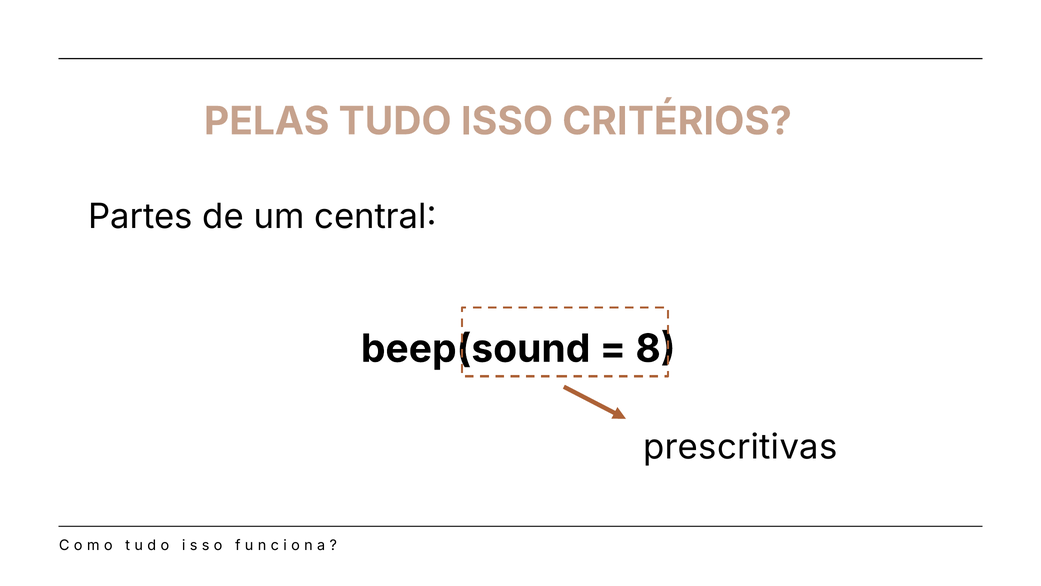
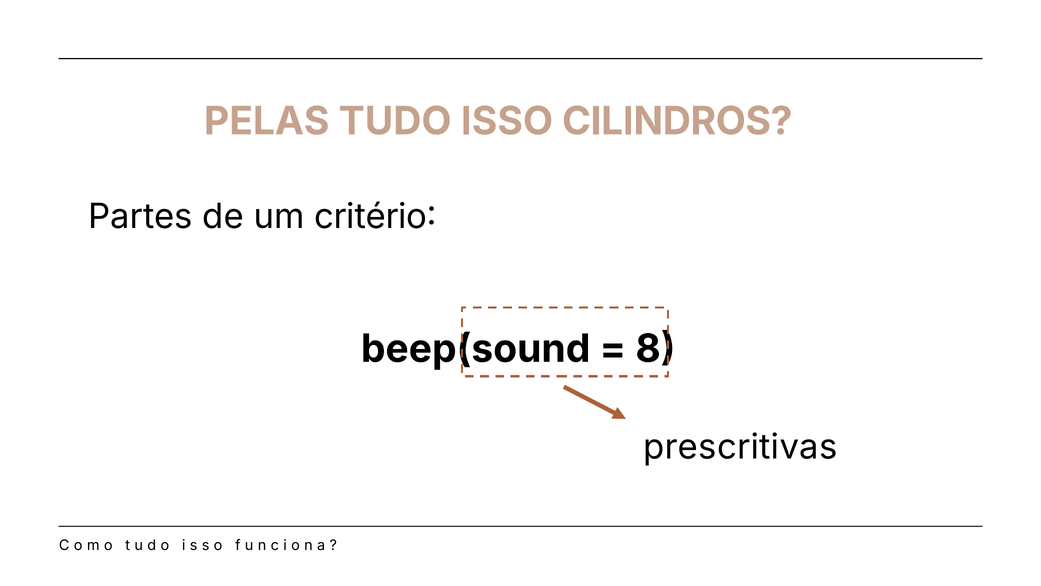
CRITÉRIOS: CRITÉRIOS -> CILINDROS (677, 121)
central: central -> critério (376, 217)
